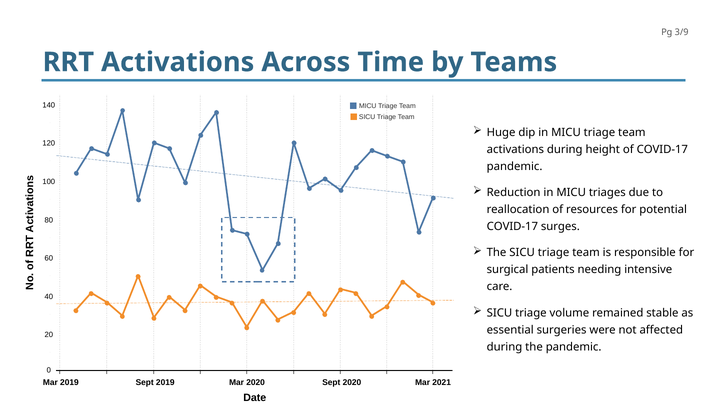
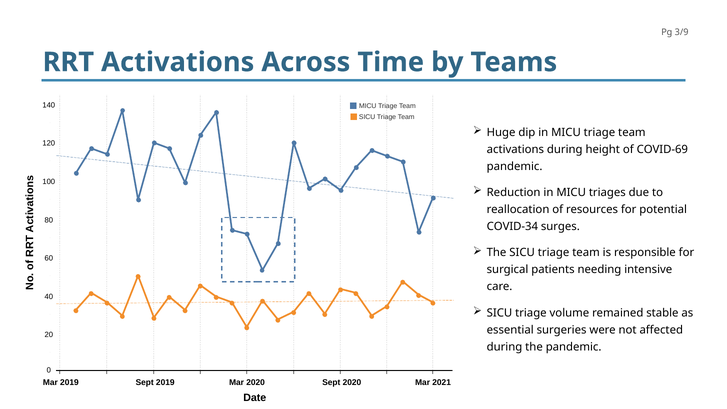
of COVID-17: COVID-17 -> COVID-69 (662, 149)
COVID-17: COVID-17 -> COVID-34 (512, 227)
